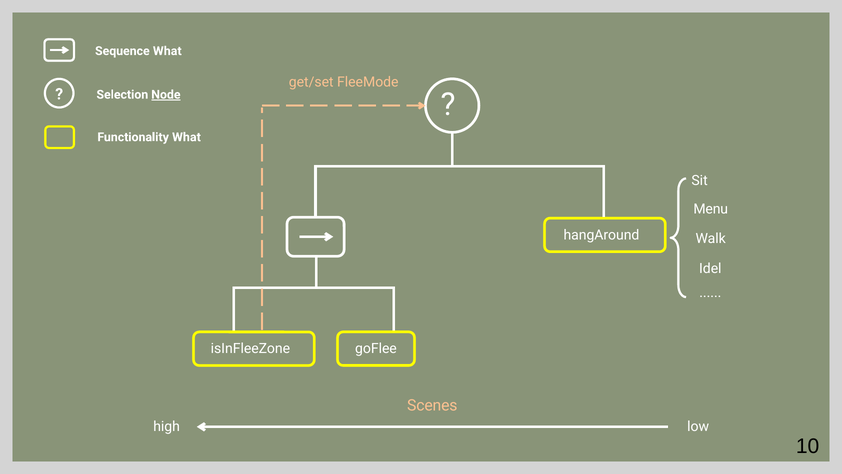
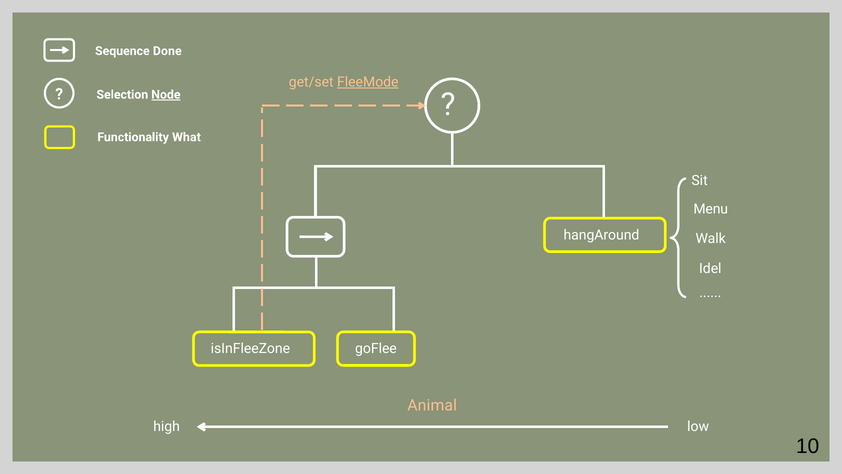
Sequence What: What -> Done (167, 51)
FleeMode underline: none -> present (368, 82)
Scenes: Scenes -> Animal (432, 405)
